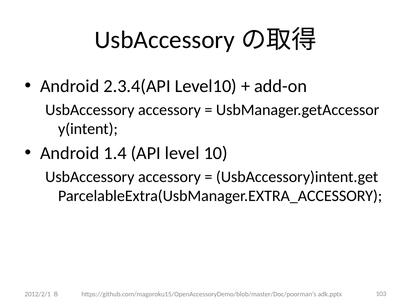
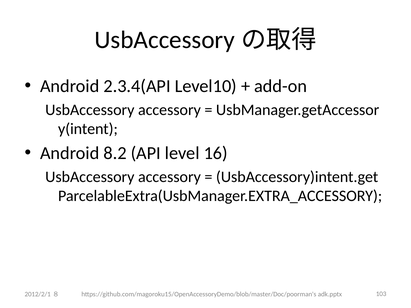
1.4: 1.4 -> 8.2 (115, 153)
10: 10 -> 16 (216, 153)
